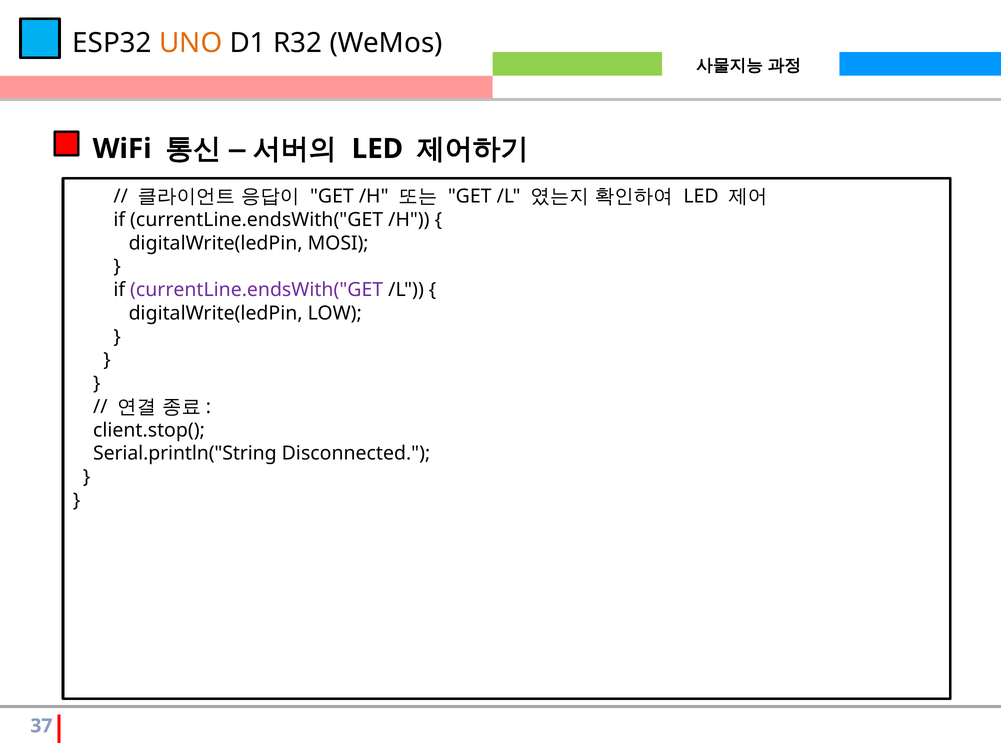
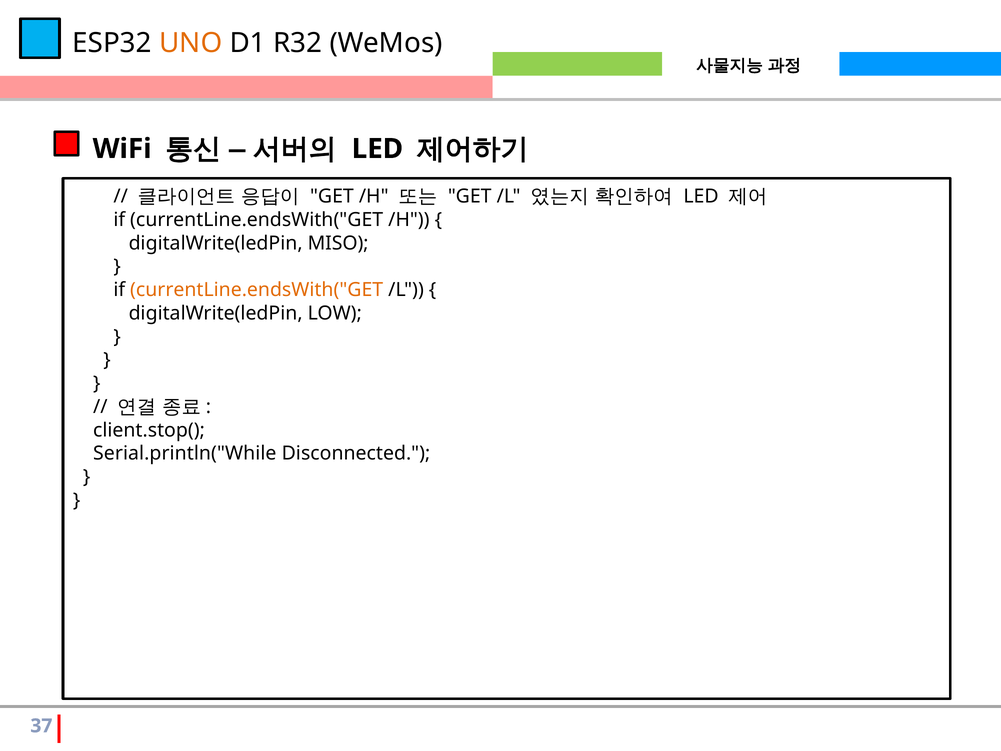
MOSI: MOSI -> MISO (338, 243)
currentLine.endsWith("GET colour: purple -> orange (257, 290)
Serial.println("String: Serial.println("String -> Serial.println("While (185, 453)
